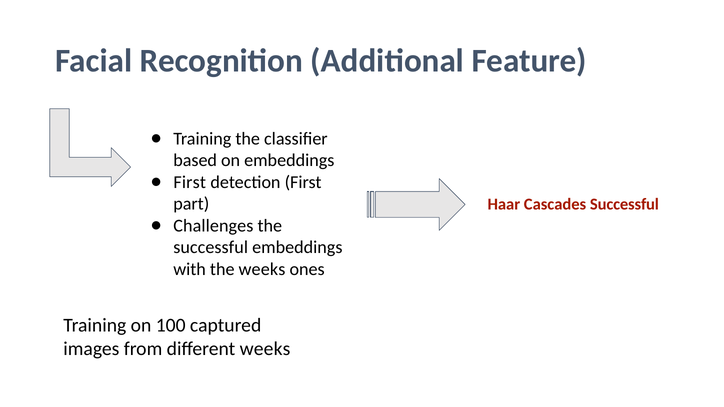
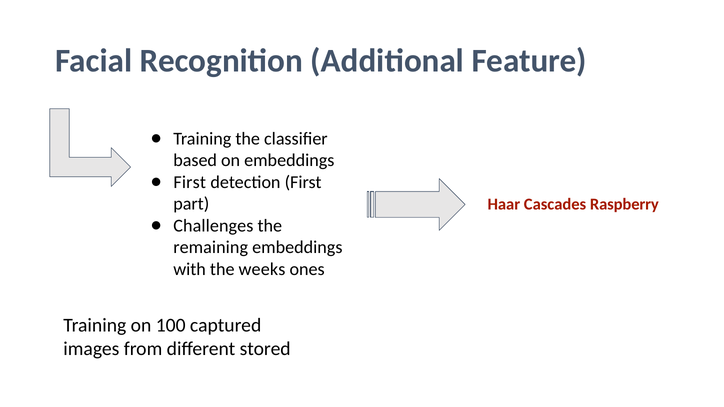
Cascades Successful: Successful -> Raspberry (624, 205)
successful: successful -> remaining (211, 248)
different weeks: weeks -> stored (265, 349)
